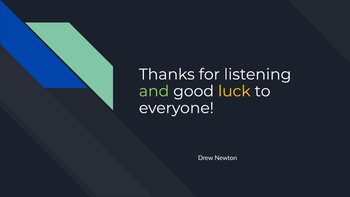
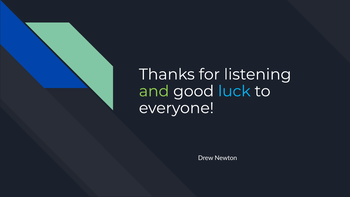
luck colour: yellow -> light blue (234, 91)
